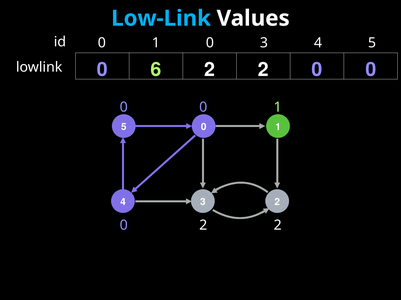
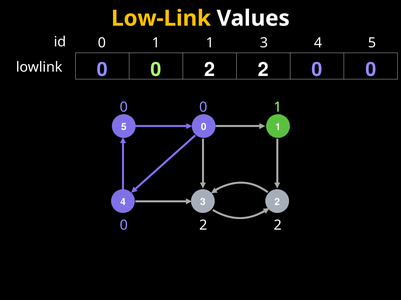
Low-Link colour: light blue -> yellow (161, 18)
0: 0 -> 1 (210, 43)
6: 6 -> 0 (156, 70)
